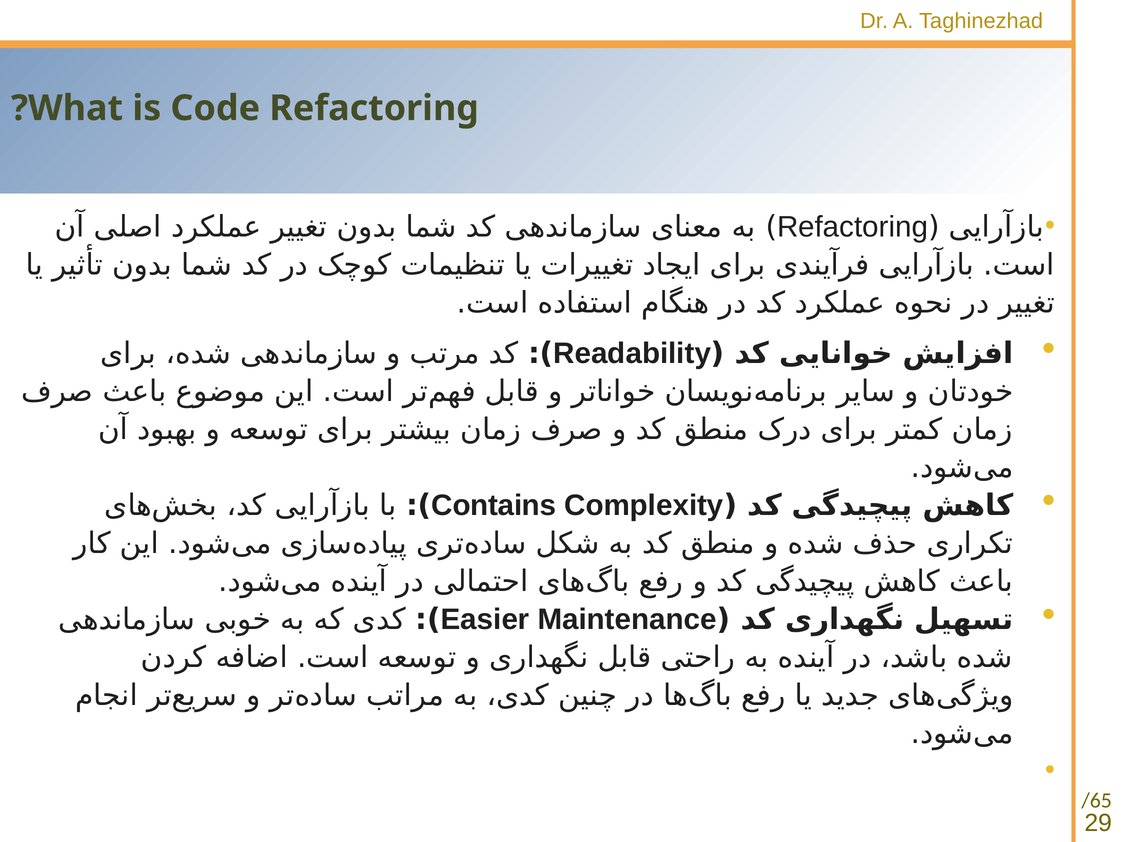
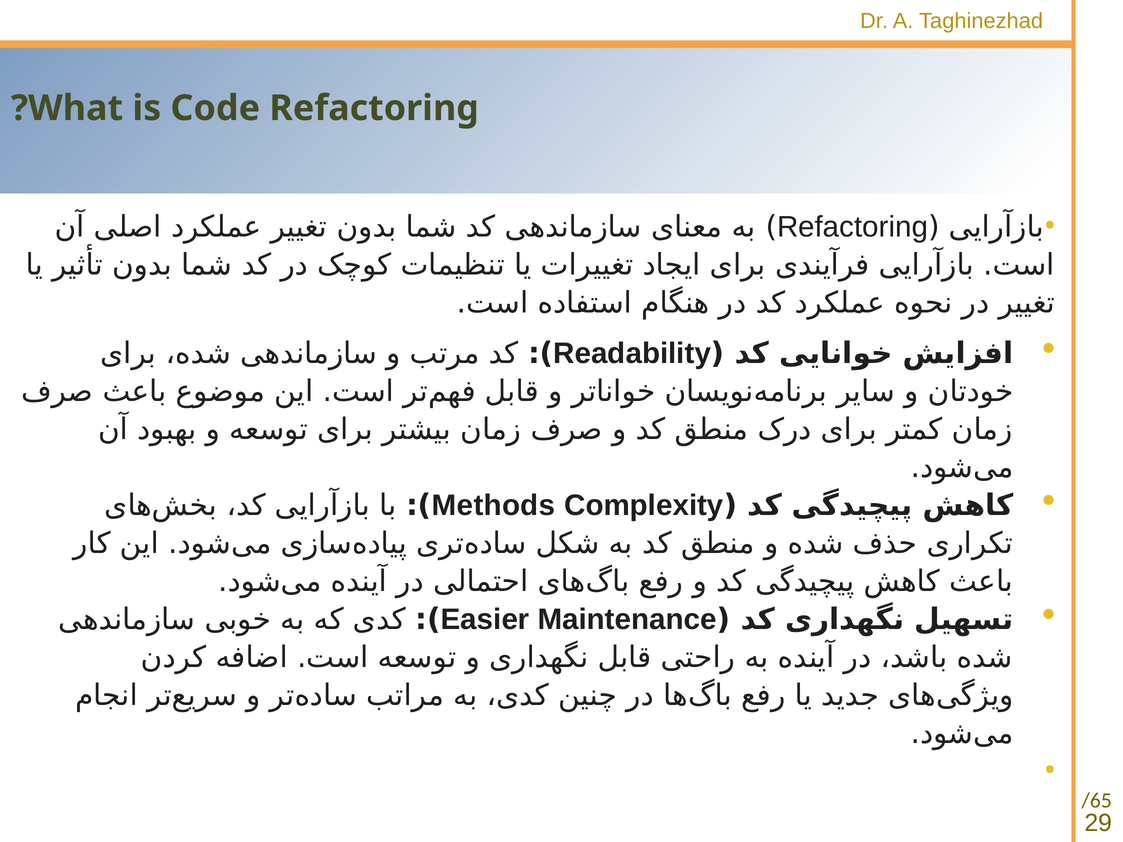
Contains: Contains -> Methods (494, 506)
